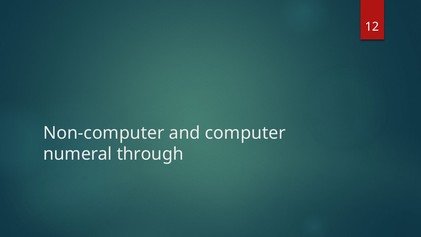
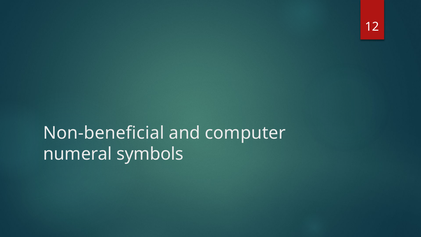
Non-computer: Non-computer -> Non-beneficial (104, 133)
through: through -> symbols (150, 154)
